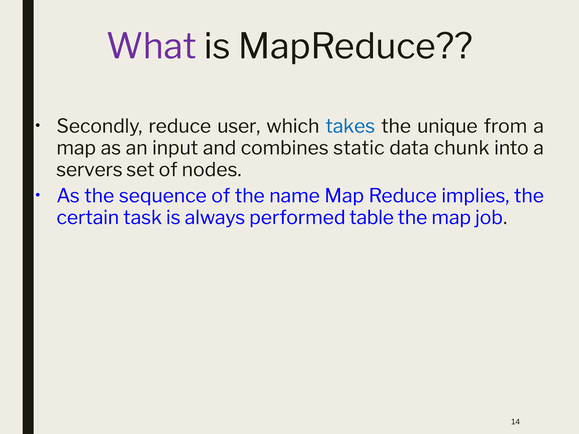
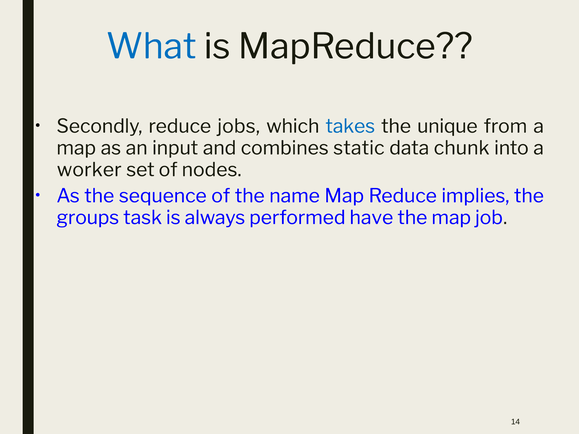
What colour: purple -> blue (151, 47)
user: user -> jobs (239, 126)
servers: servers -> worker (89, 170)
certain: certain -> groups (88, 218)
table: table -> have (371, 218)
